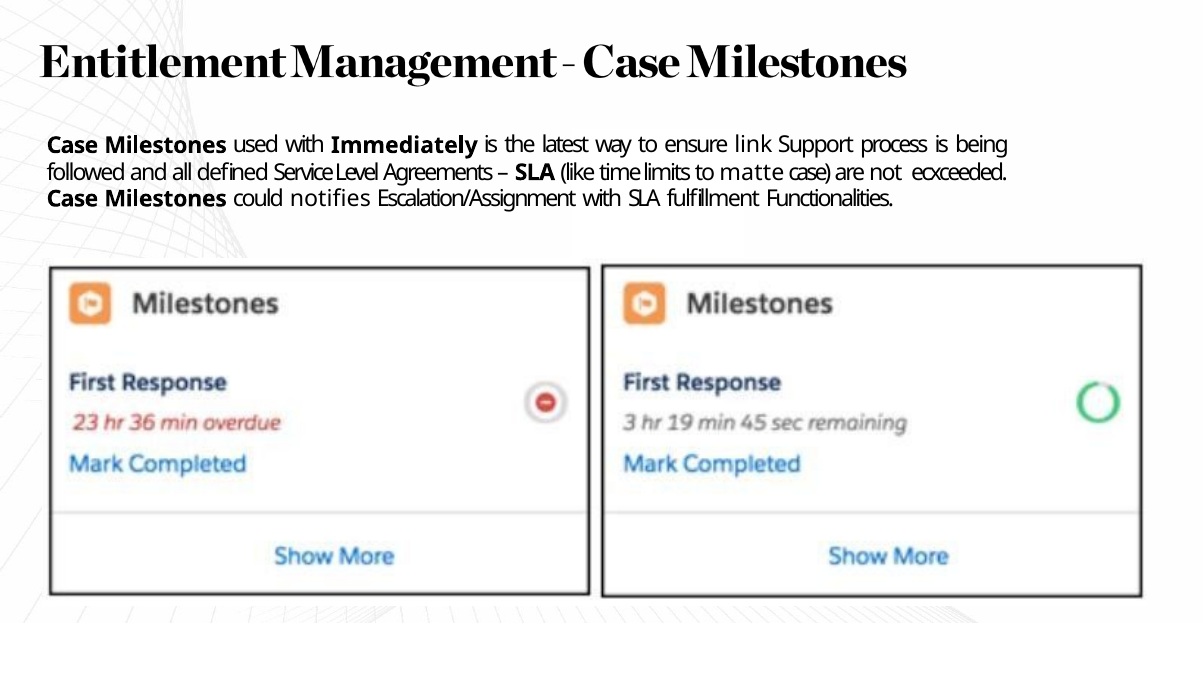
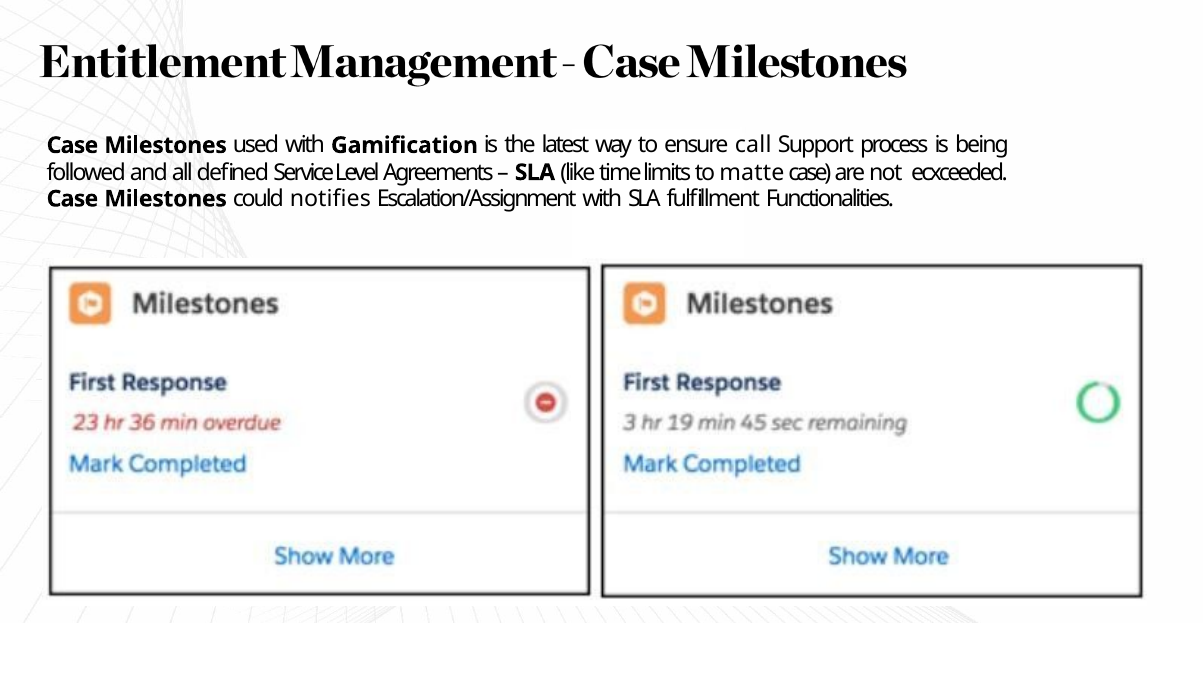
Immediately: Immediately -> Gamification (404, 145)
link: link -> call (753, 145)
